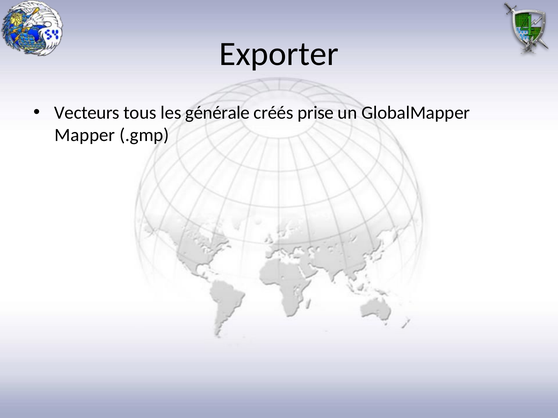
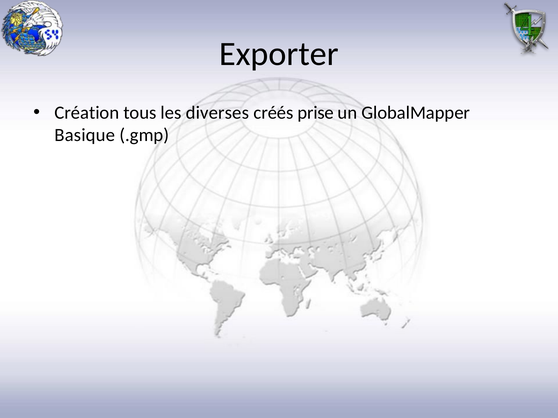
Vecteurs: Vecteurs -> Création (87, 113)
générale: générale -> diverses (217, 113)
Mapper: Mapper -> Basique (85, 135)
